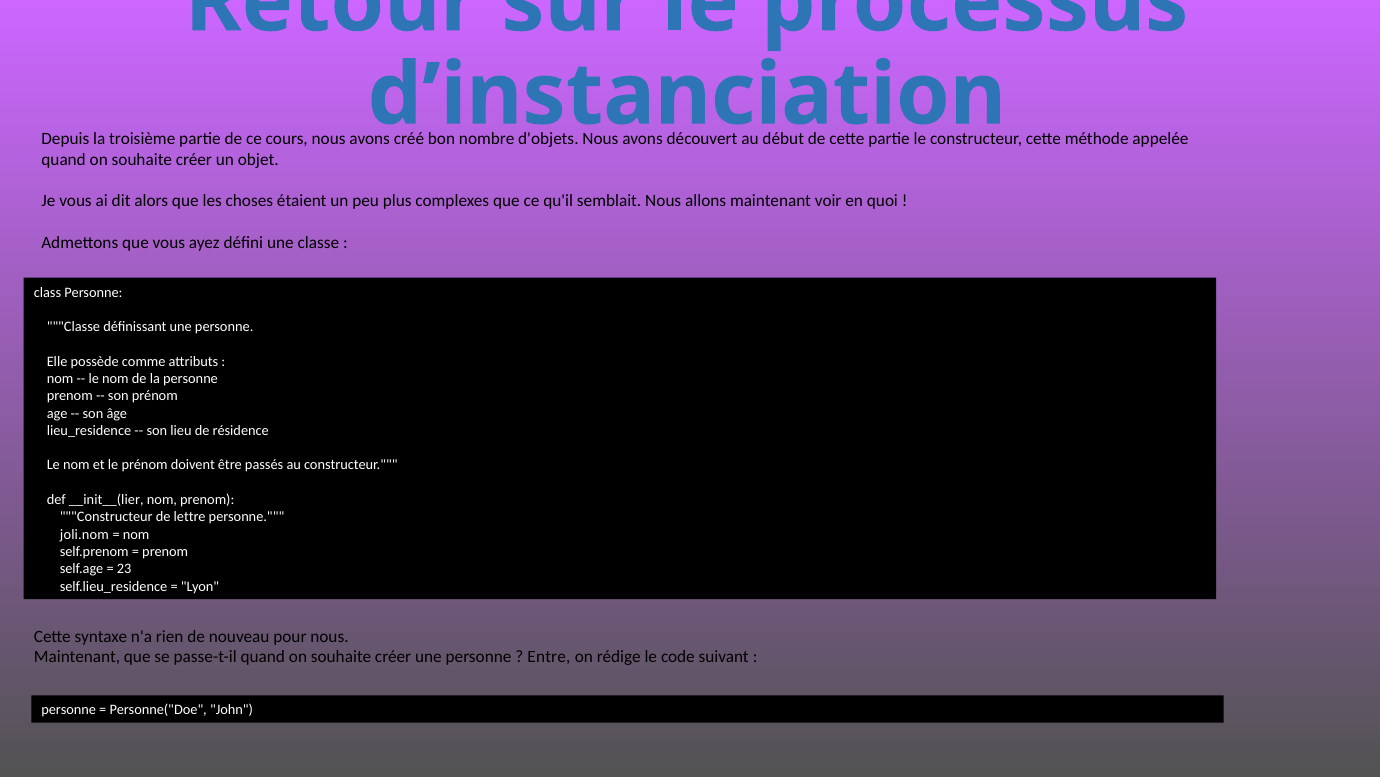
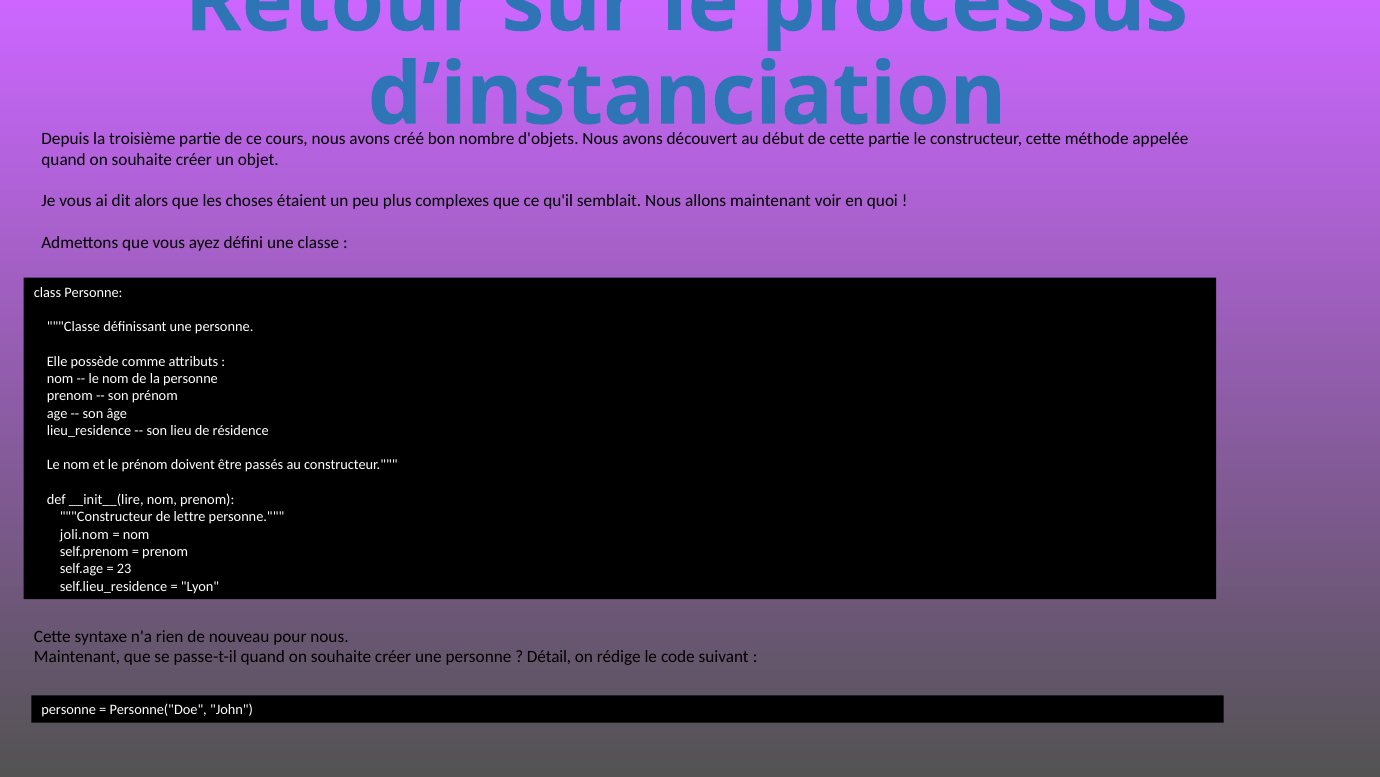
__init__(lier: __init__(lier -> __init__(lire (106, 499)
Entre: Entre -> Détail (549, 657)
